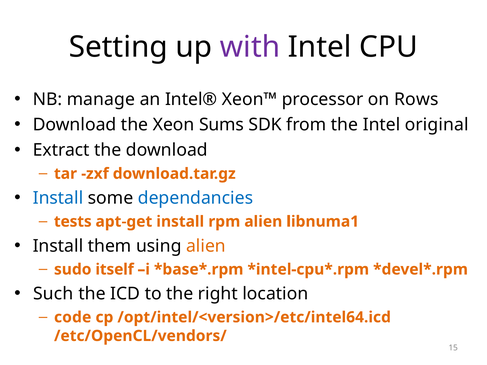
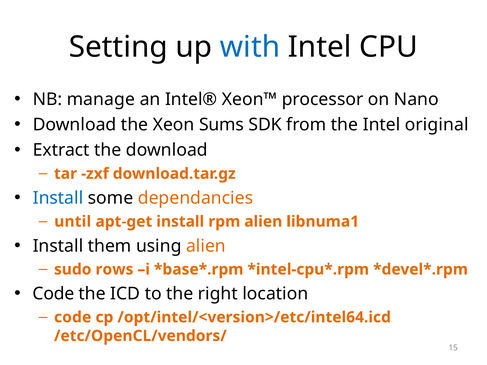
with colour: purple -> blue (250, 47)
Rows: Rows -> Nano (416, 99)
dependancies colour: blue -> orange (196, 198)
tests: tests -> until (73, 222)
itself: itself -> rows (114, 270)
Such: Such -> Code (53, 294)
